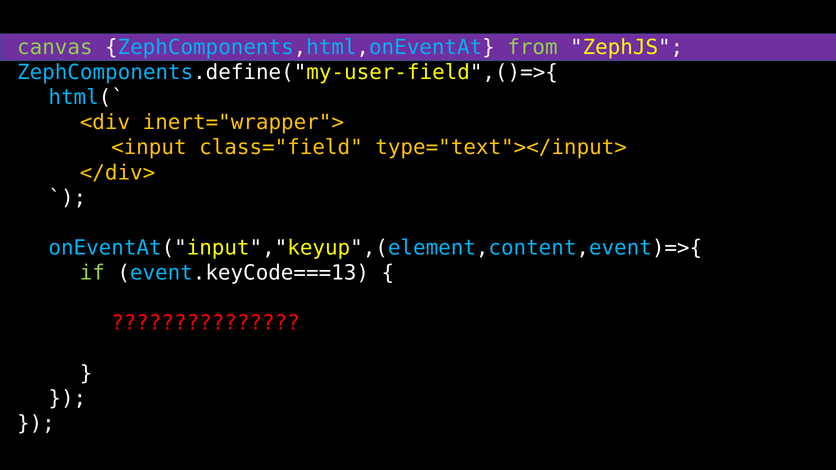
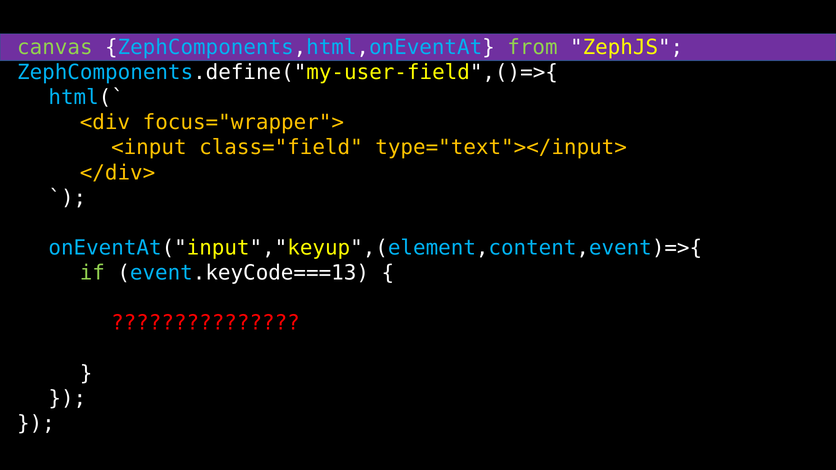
inert="wrapper">: inert="wrapper"> -> focus="wrapper"> (243, 123)
